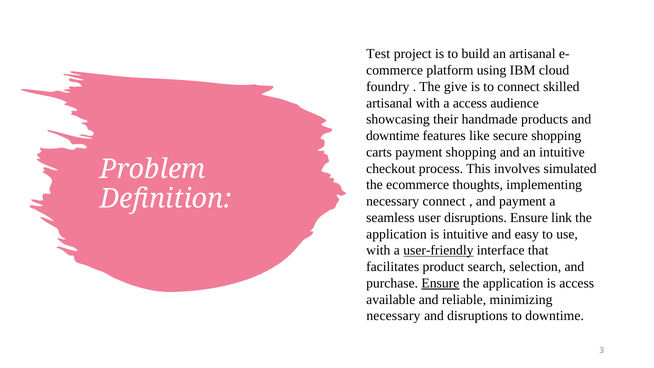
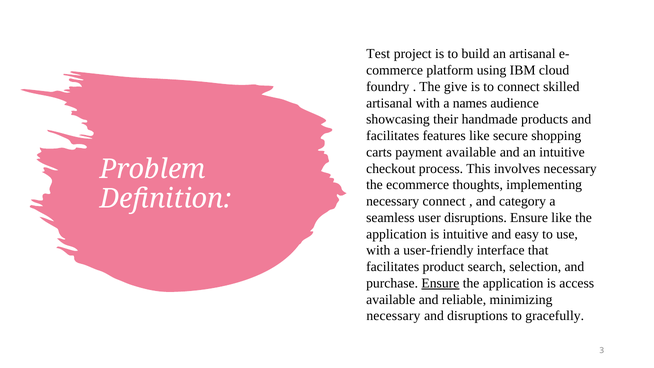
a access: access -> names (470, 103)
downtime: downtime -> facilitates (393, 136)
payment shopping: shopping -> available (471, 152)
involves simulated: simulated -> necessary (570, 169)
and payment: payment -> category (523, 201)
Ensure link: link -> like (562, 218)
user-friendly underline: present -> none (438, 250)
to downtime: downtime -> gracefully (555, 316)
